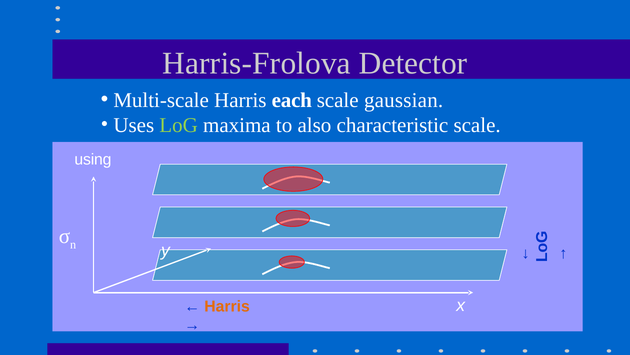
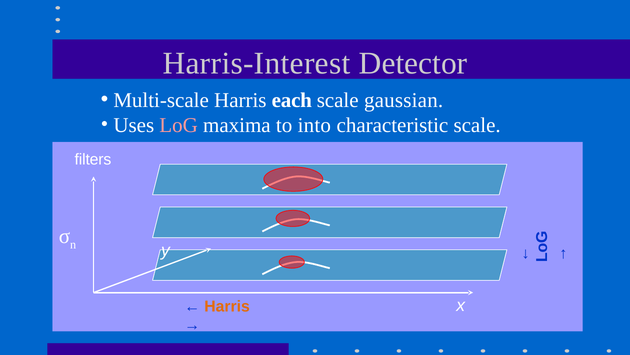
Harris-Frolova: Harris-Frolova -> Harris-Interest (257, 63)
LoG colour: light green -> pink (179, 125)
also: also -> into (314, 125)
using: using -> filters (93, 159)
